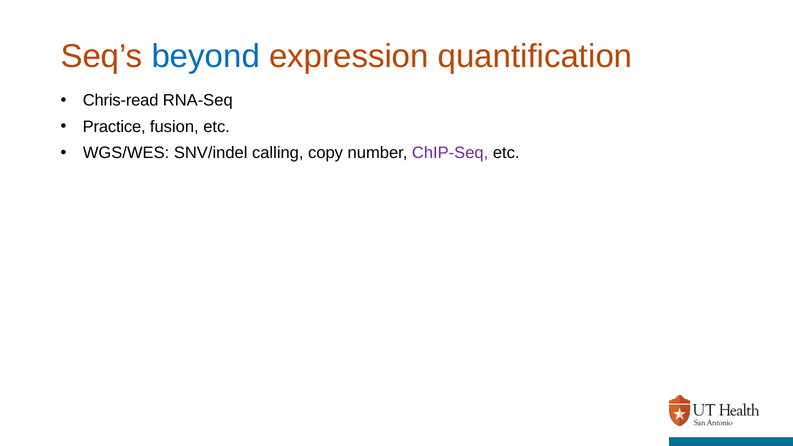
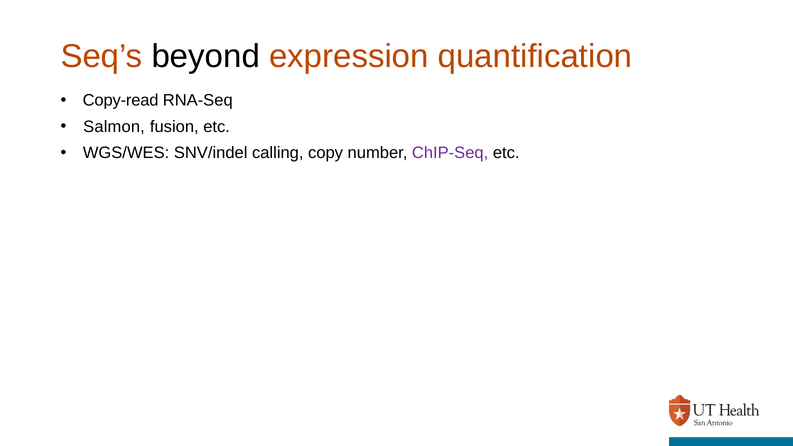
beyond colour: blue -> black (206, 56)
Chris-read: Chris-read -> Copy-read (121, 100)
Practice: Practice -> Salmon (114, 127)
